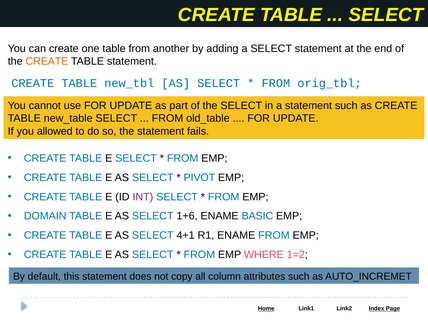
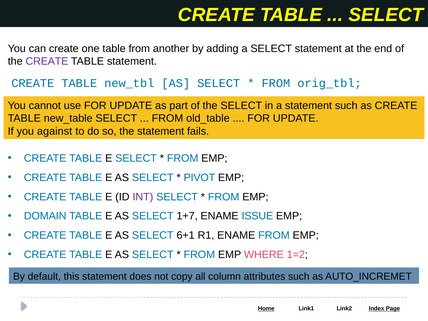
CREATE colour: orange -> purple (47, 61)
allowed: allowed -> against (55, 131)
1+6: 1+6 -> 1+7 (187, 216)
BASIC: BASIC -> ISSUE (257, 216)
4+1: 4+1 -> 6+1 (186, 235)
